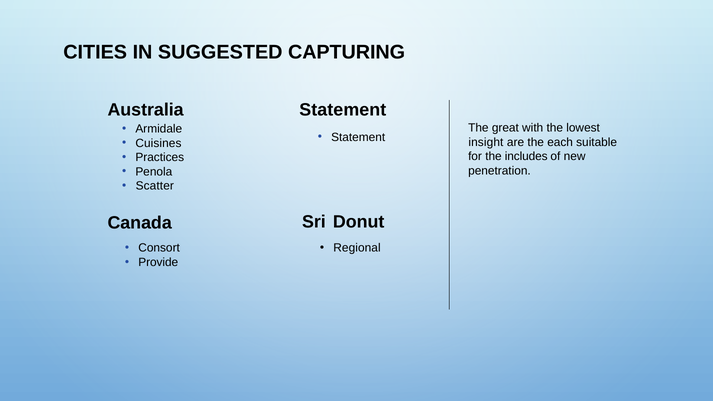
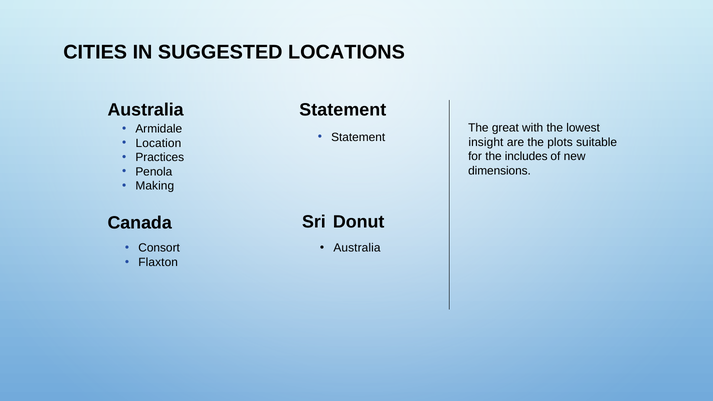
CAPTURING: CAPTURING -> LOCATIONS (346, 52)
each: each -> plots (560, 142)
Cuisines: Cuisines -> Location (158, 143)
penetration: penetration -> dimensions (499, 171)
Scatter: Scatter -> Making (155, 186)
Regional: Regional -> Australia (357, 248)
Provide: Provide -> Flaxton (158, 262)
